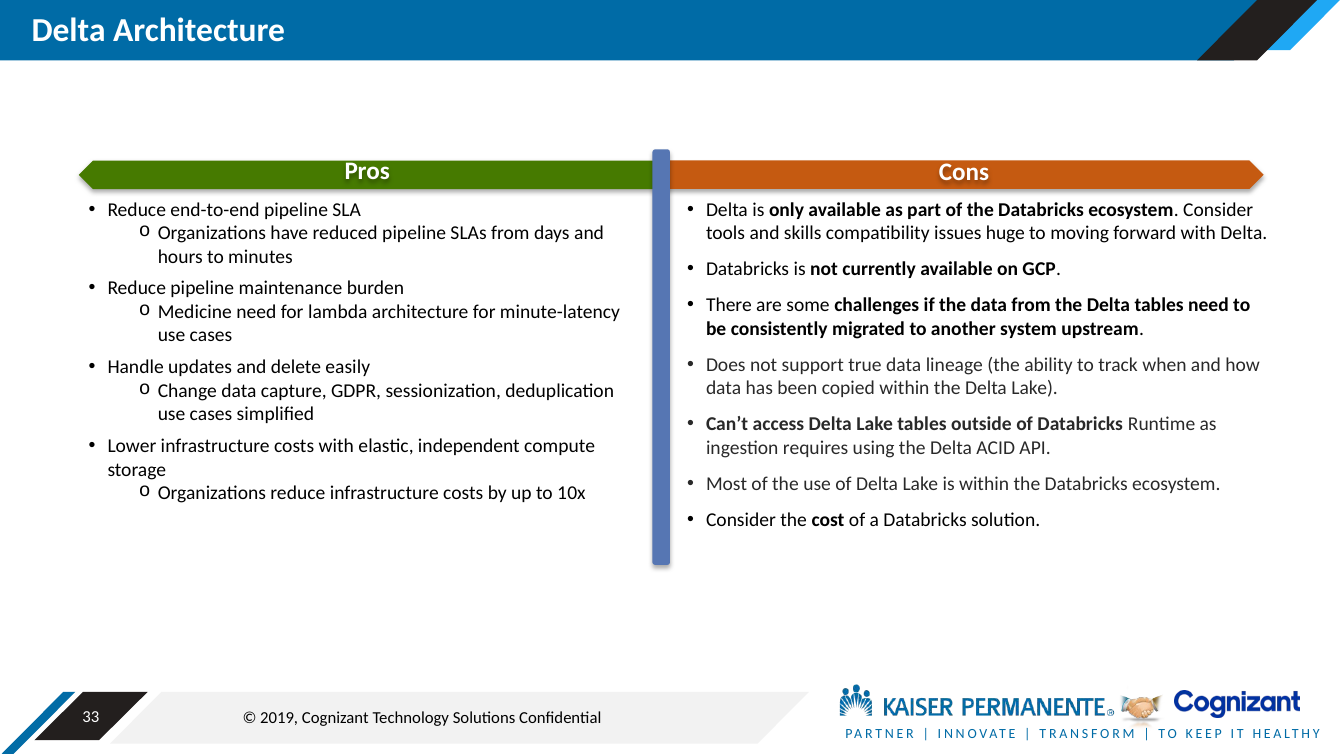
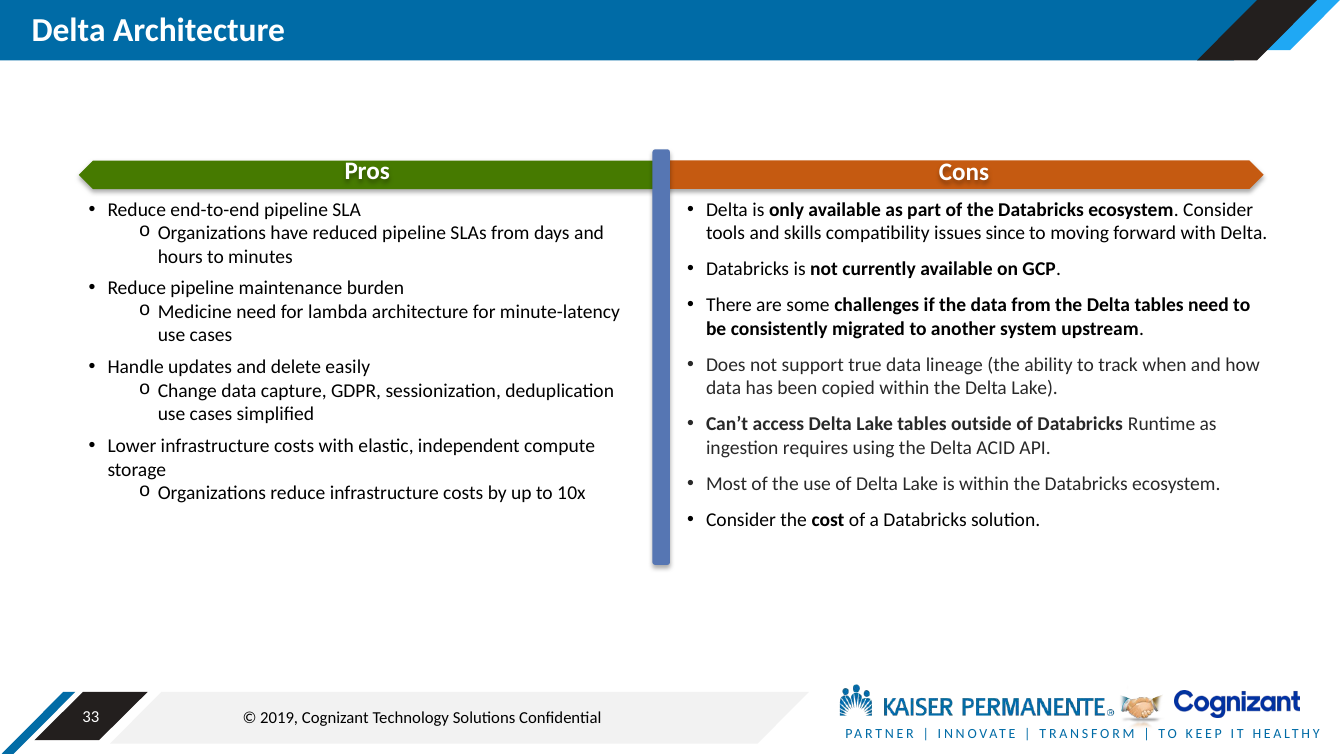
huge: huge -> since (1005, 233)
